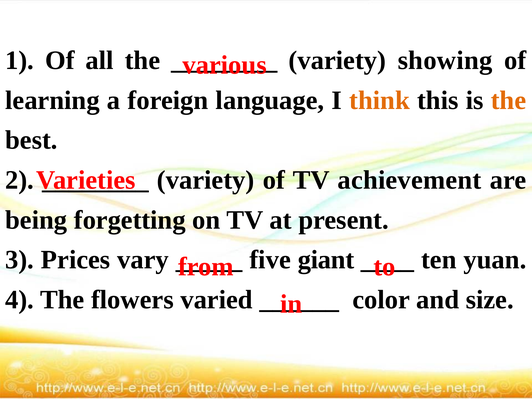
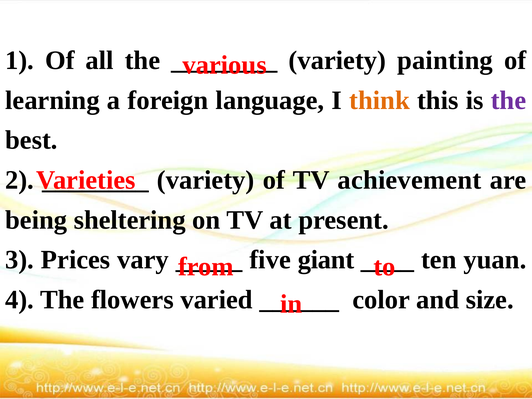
showing: showing -> painting (445, 60)
the colour: orange -> purple (509, 100)
forgetting: forgetting -> sheltering (130, 220)
